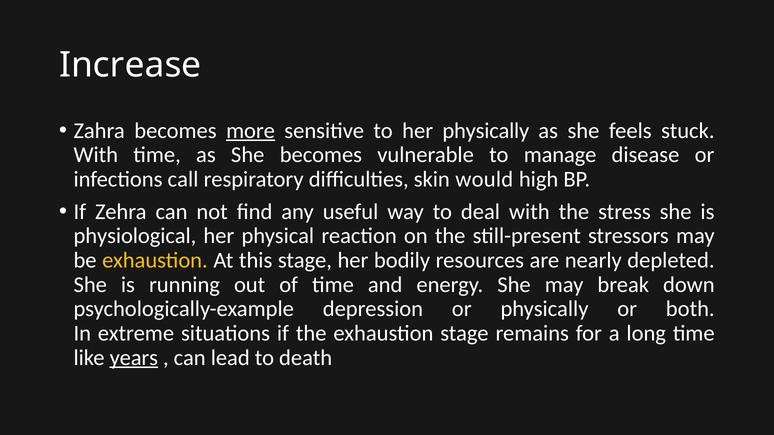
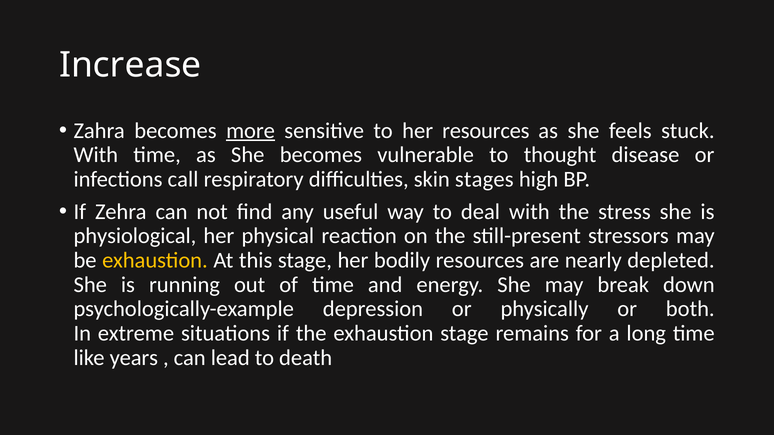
her physically: physically -> resources (486, 131)
manage: manage -> thought (560, 155)
would: would -> stages (484, 179)
years underline: present -> none (134, 358)
